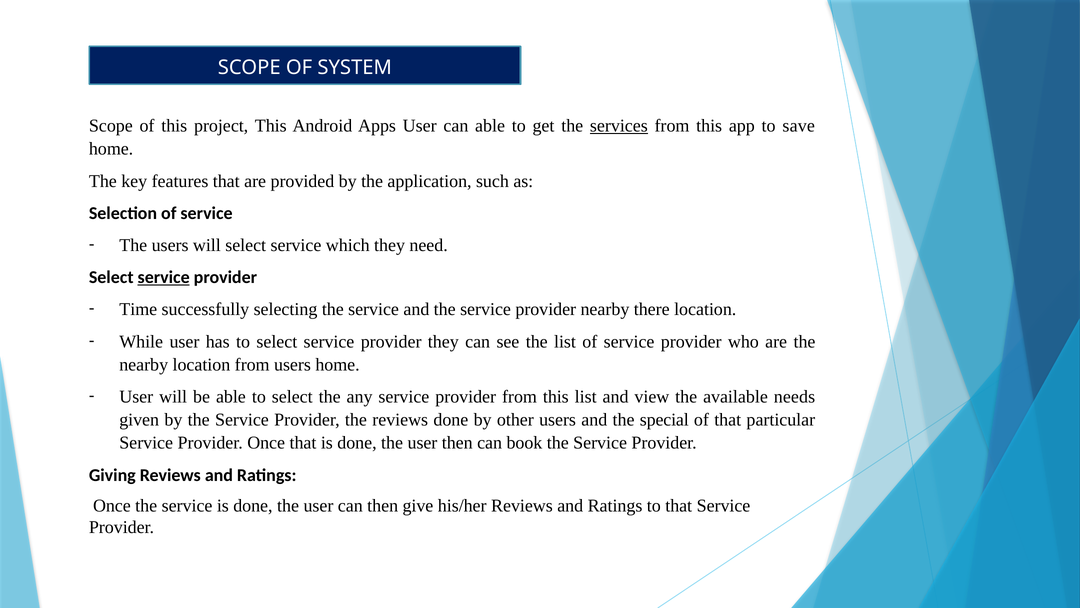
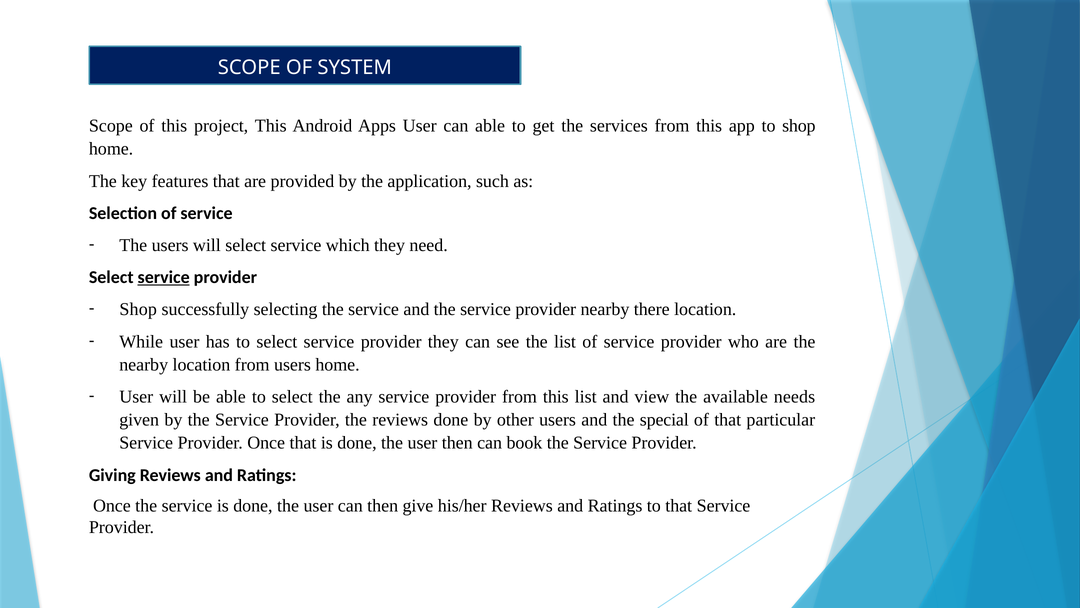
services underline: present -> none (619, 126)
to save: save -> shop (799, 126)
Time: Time -> Shop (138, 309)
